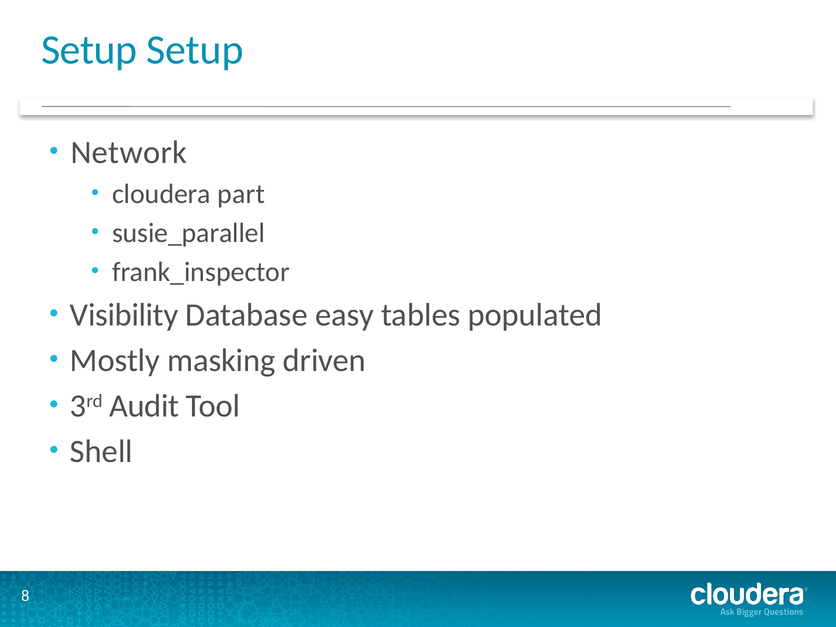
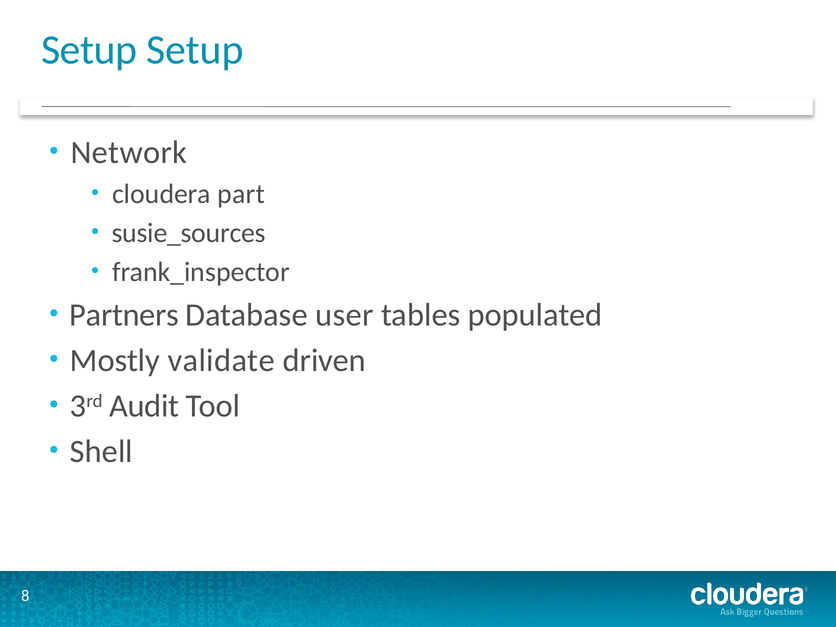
susie_parallel: susie_parallel -> susie_sources (189, 233)
Visibility: Visibility -> Partners (124, 315)
easy: easy -> user (344, 315)
masking: masking -> validate (221, 361)
